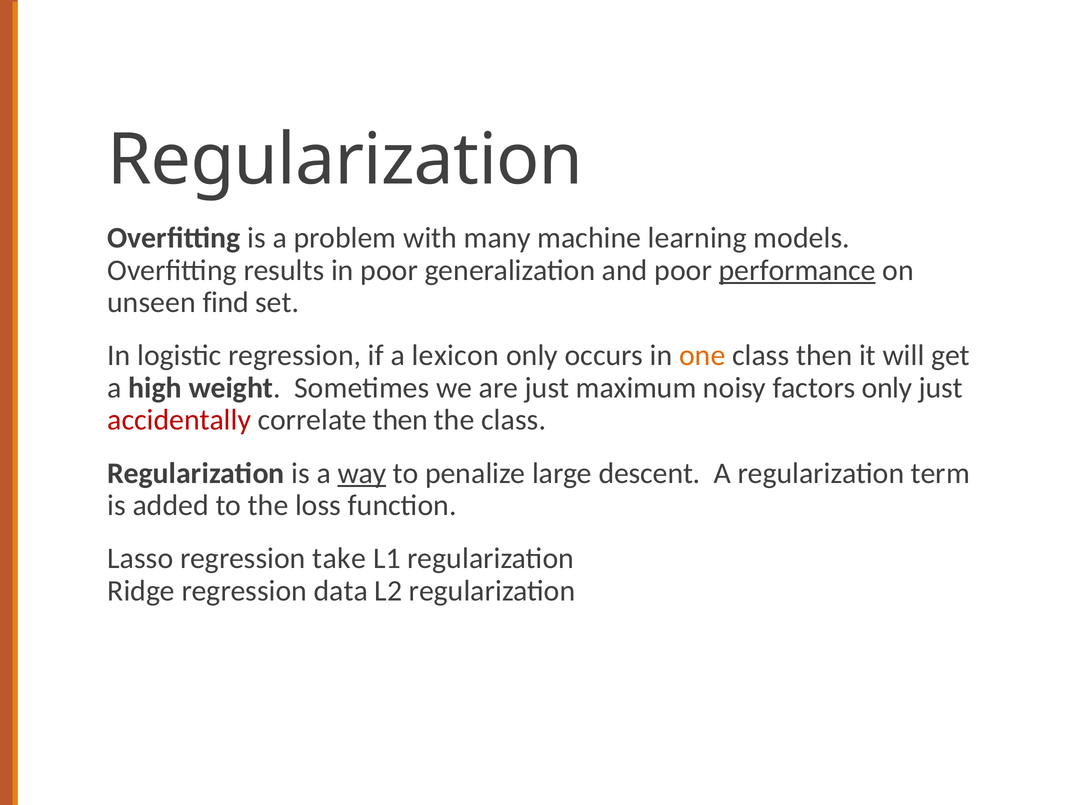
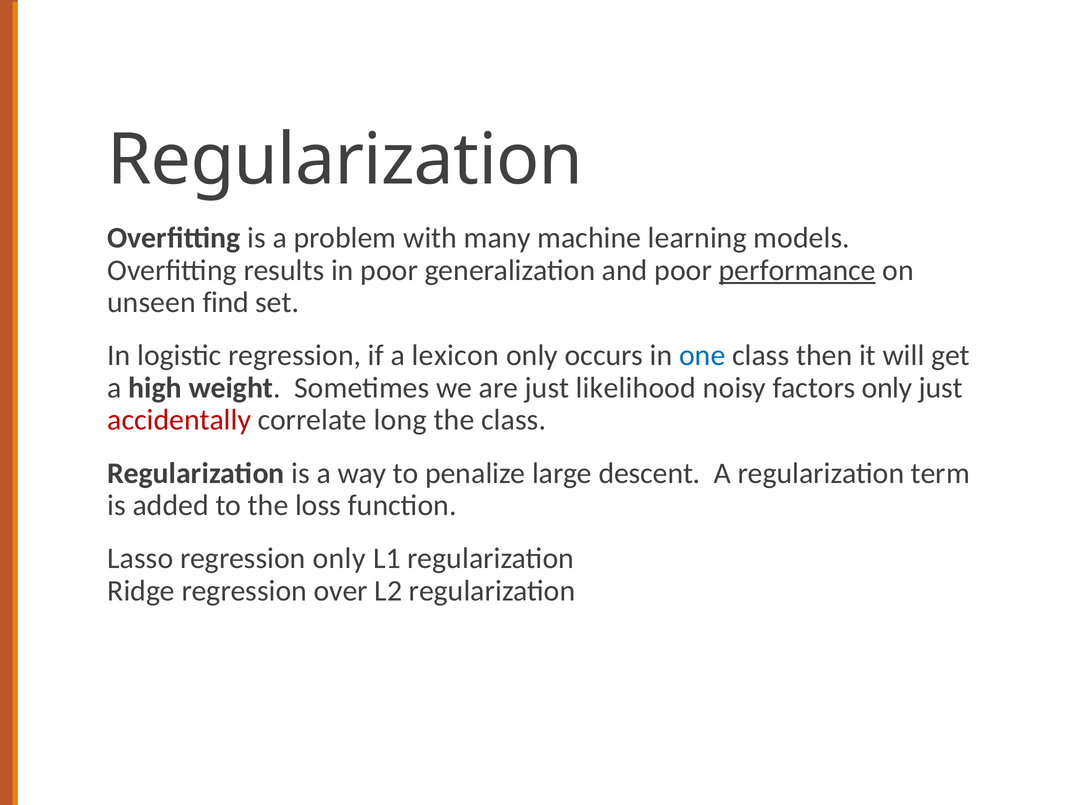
one colour: orange -> blue (702, 356)
maximum: maximum -> likelihood (636, 388)
correlate then: then -> long (400, 420)
way underline: present -> none (362, 473)
regression take: take -> only (339, 559)
data: data -> over (341, 591)
